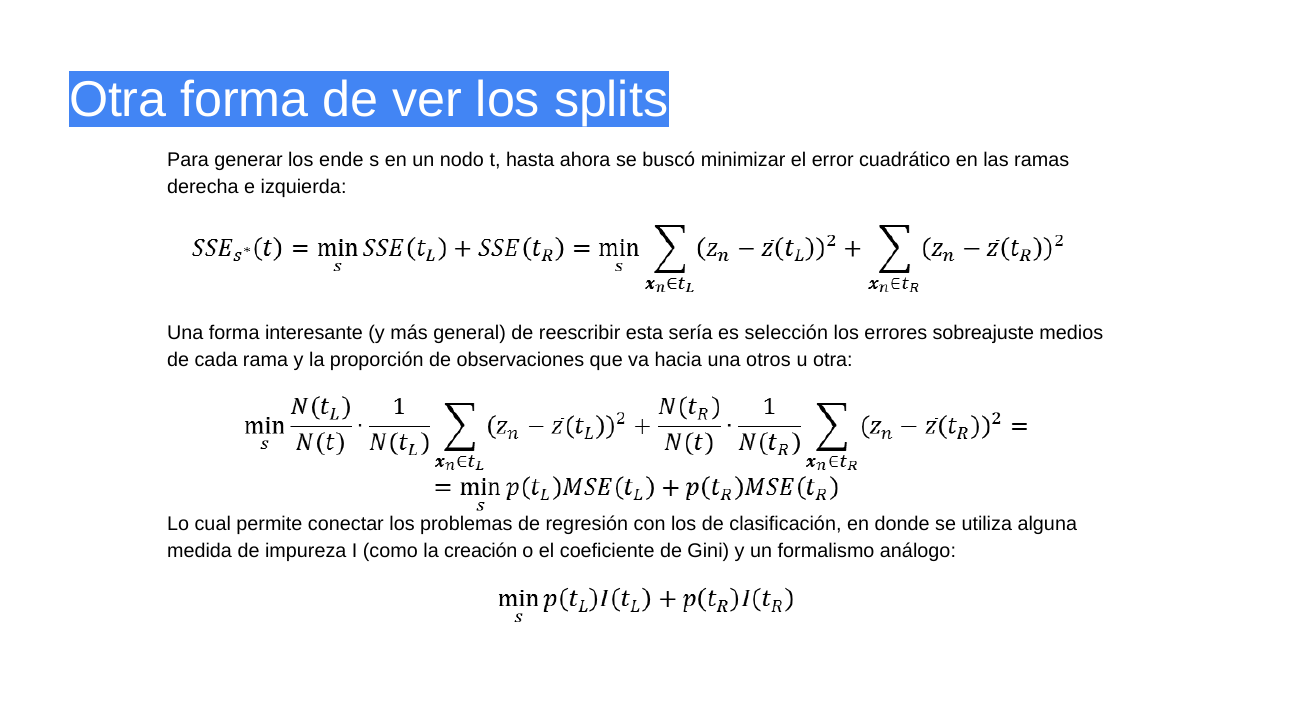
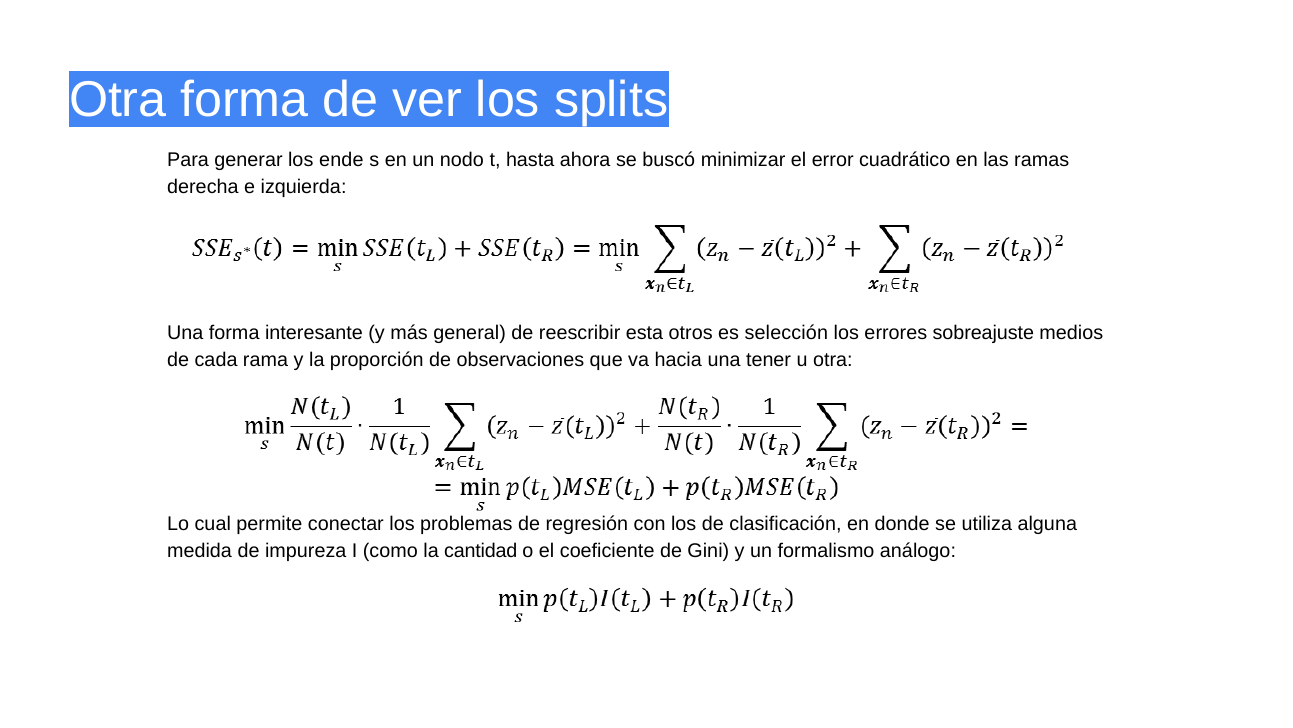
sería: sería -> otros (691, 332)
otros: otros -> tener (769, 359)
creación: creación -> cantidad (481, 550)
